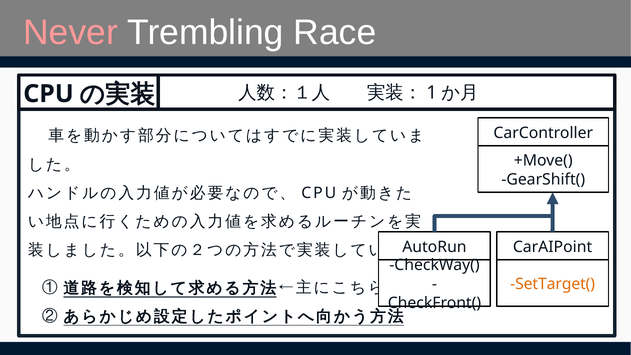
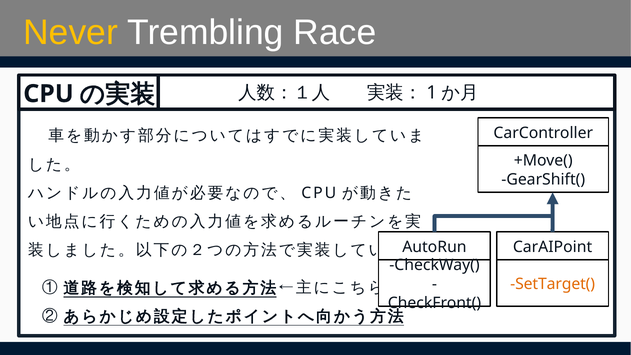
Never colour: pink -> yellow (71, 32)
